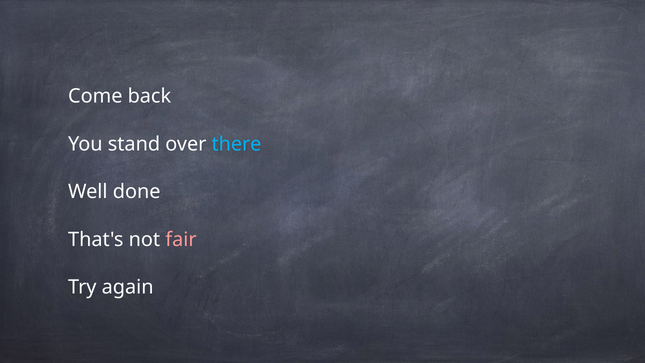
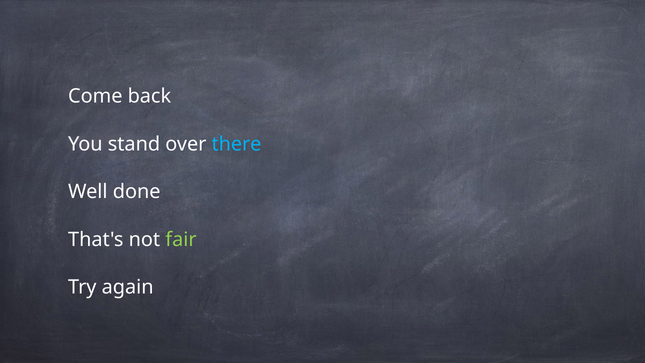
fair colour: pink -> light green (181, 239)
